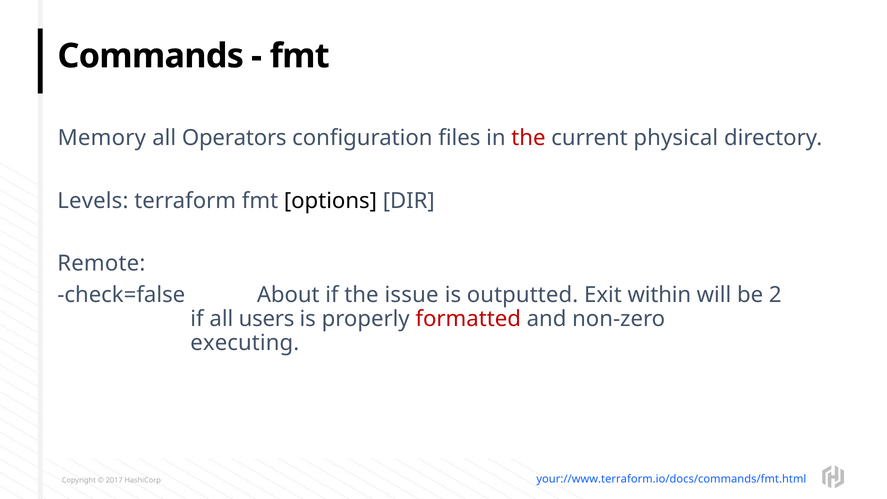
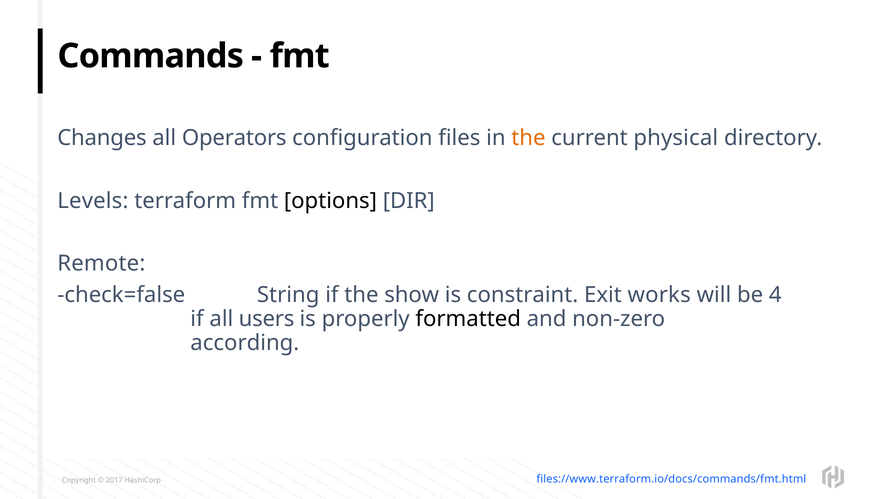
Memory: Memory -> Changes (102, 138)
the colour: red -> orange (528, 138)
About: About -> String (288, 295)
issue: issue -> show (412, 295)
outputted: outputted -> constraint (523, 295)
within: within -> works (659, 295)
2: 2 -> 4 (775, 295)
formatted colour: red -> black (468, 319)
executing: executing -> according (245, 343)
your://www.terraform.io/docs/commands/fmt.html: your://www.terraform.io/docs/commands/fmt.html -> files://www.terraform.io/docs/commands/fmt.html (671, 479)
